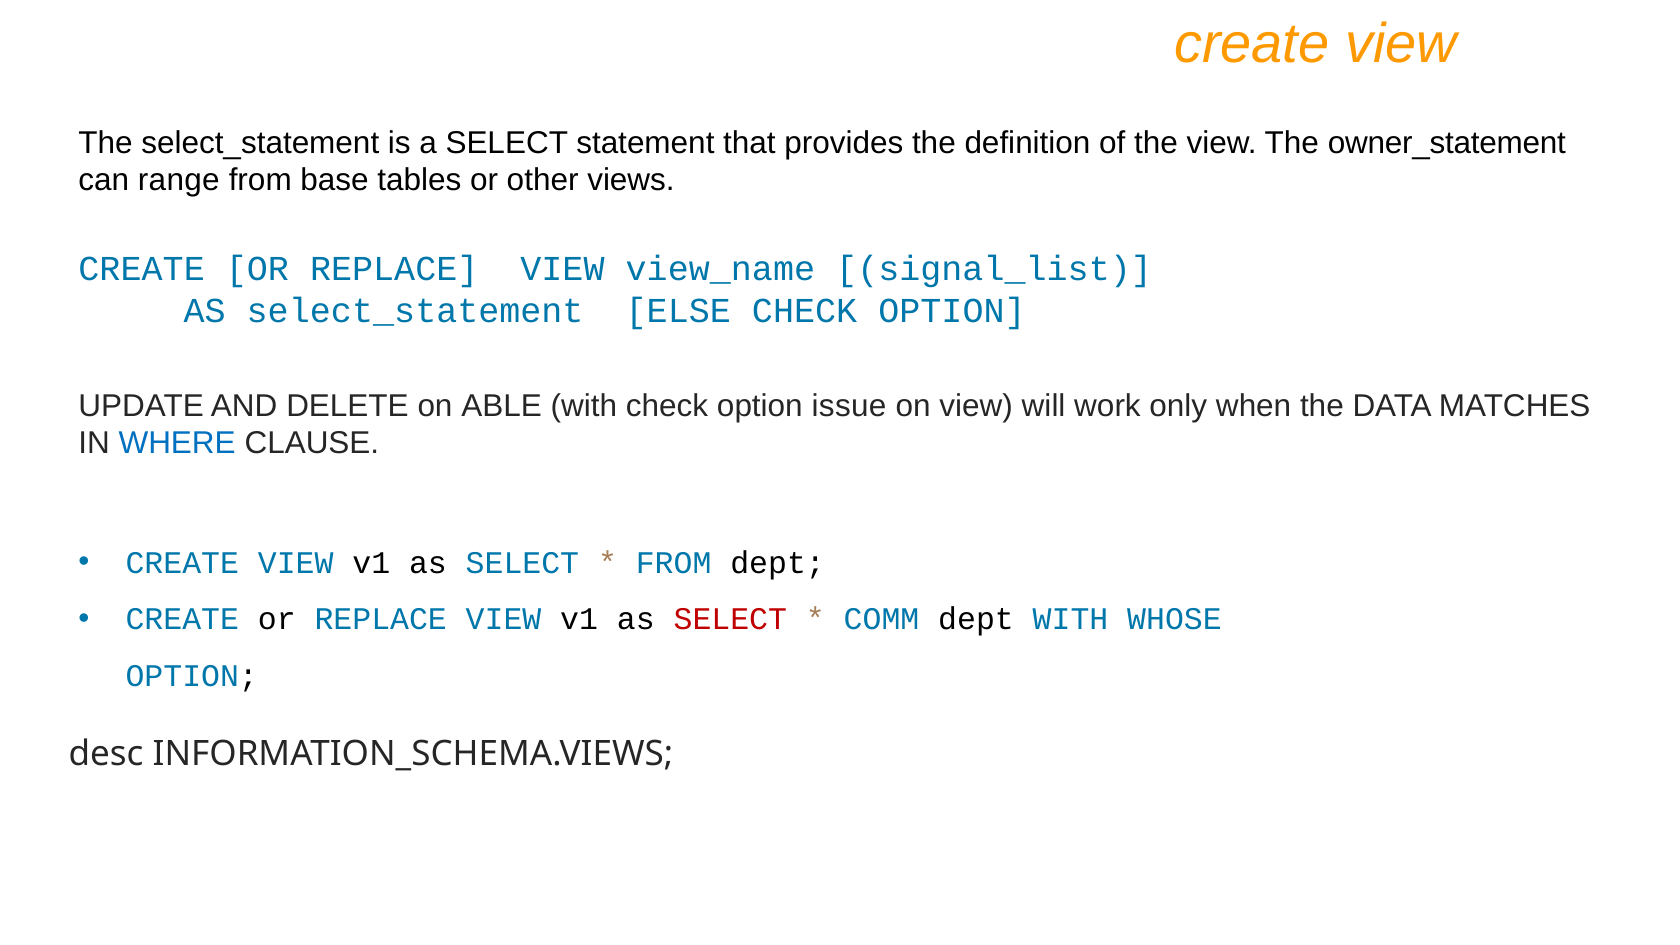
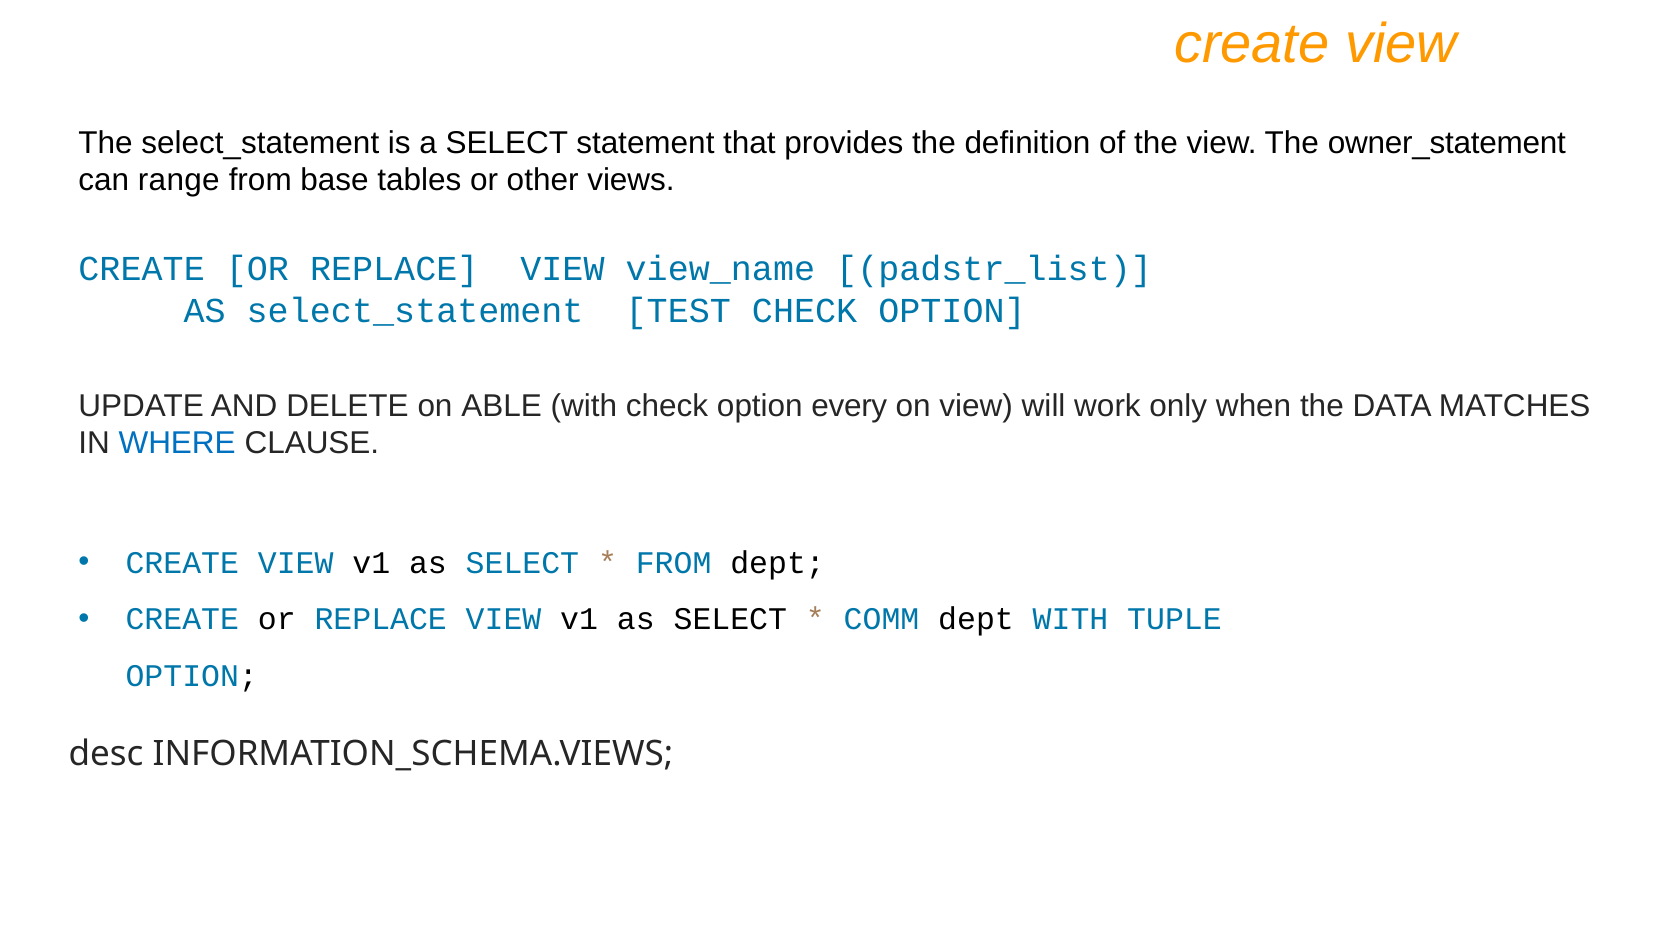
signal_list: signal_list -> padstr_list (994, 269)
ELSE: ELSE -> TEST (678, 311)
issue: issue -> every (849, 406)
SELECT colour: red -> black (730, 620)
WHOSE: WHOSE -> TUPLE (1174, 620)
